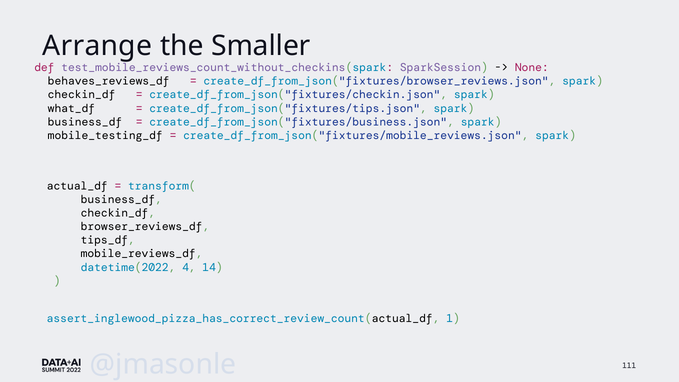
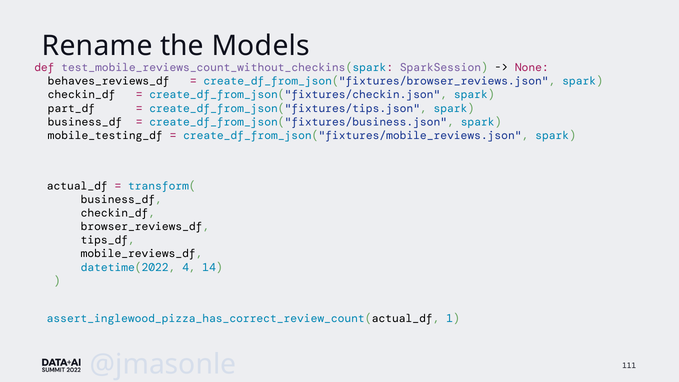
Arrange: Arrange -> Rename (97, 46)
Smaller: Smaller -> Models (261, 46)
what_df: what_df -> part_df (71, 108)
